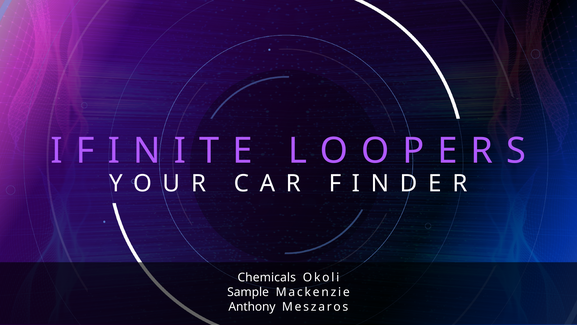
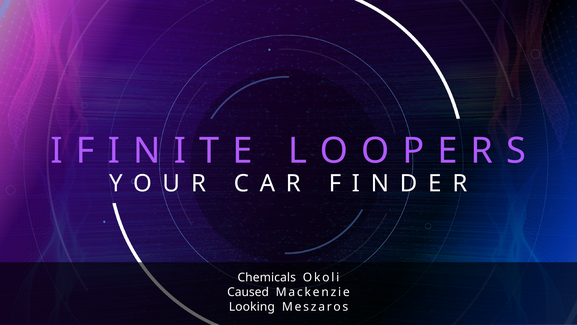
Sample: Sample -> Caused (248, 292)
Anthony: Anthony -> Looking (252, 306)
